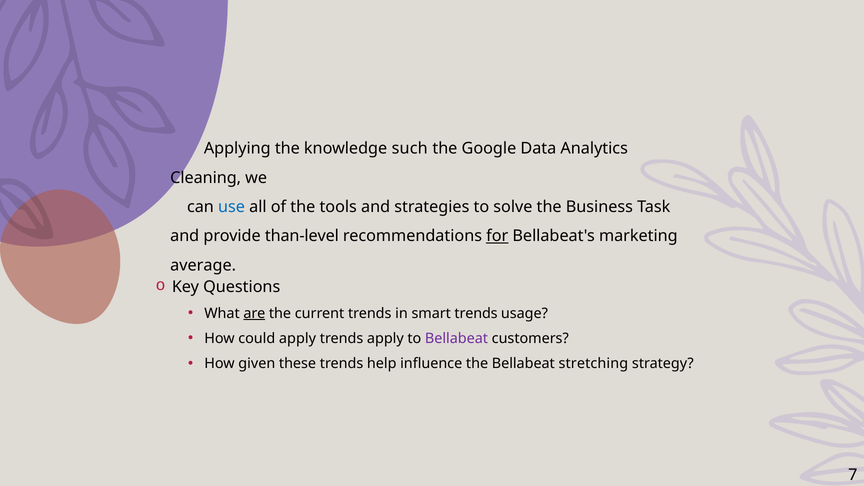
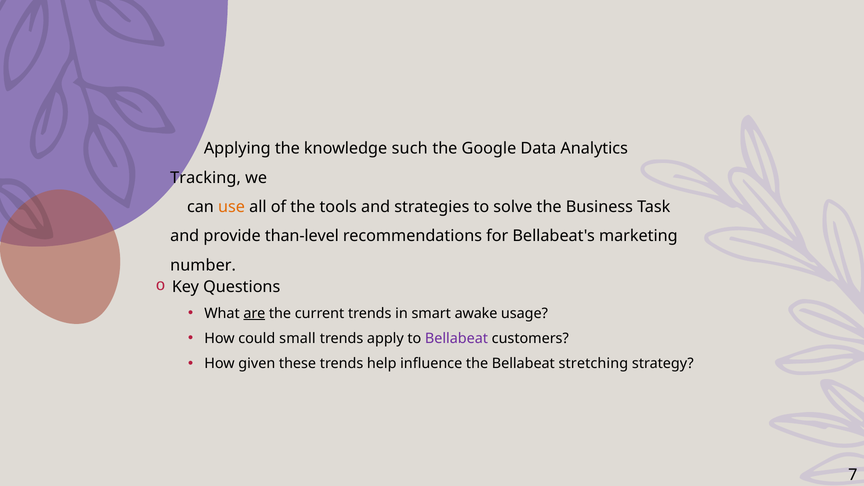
Cleaning: Cleaning -> Tracking (206, 178)
use colour: blue -> orange (231, 207)
for underline: present -> none (497, 236)
average: average -> number (203, 265)
smart trends: trends -> awake (476, 313)
could apply: apply -> small (297, 338)
